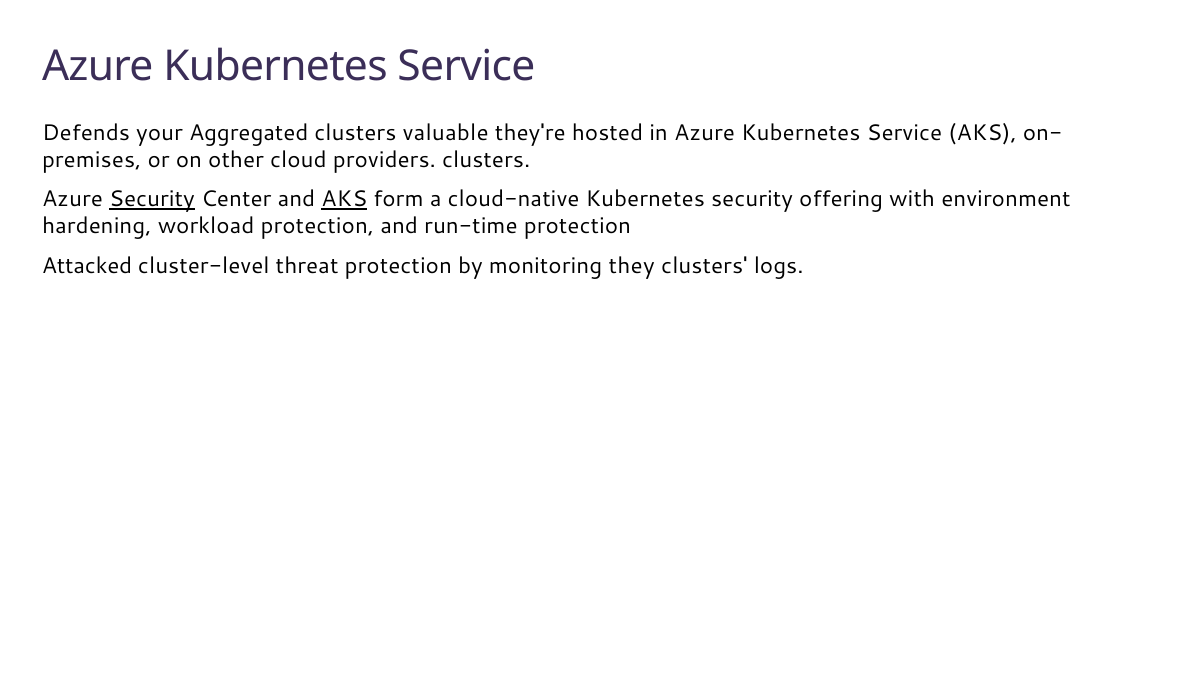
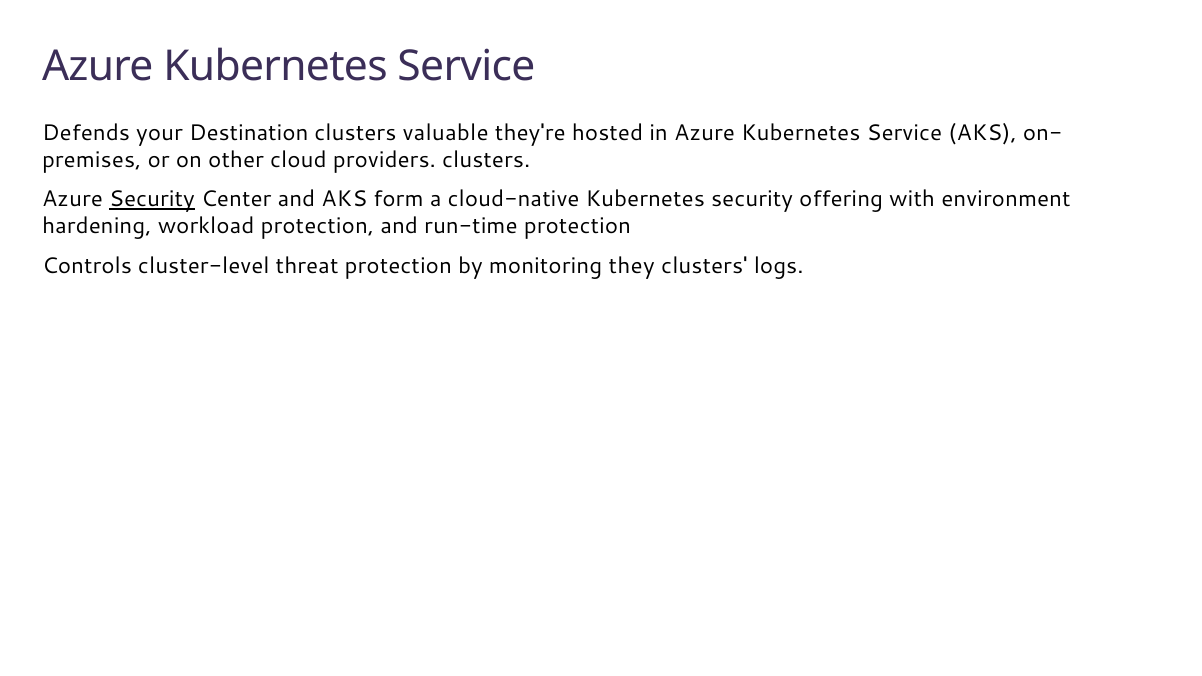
Aggregated: Aggregated -> Destination (249, 133)
AKS underline: present -> none (344, 200)
Attacked: Attacked -> Controls (87, 266)
